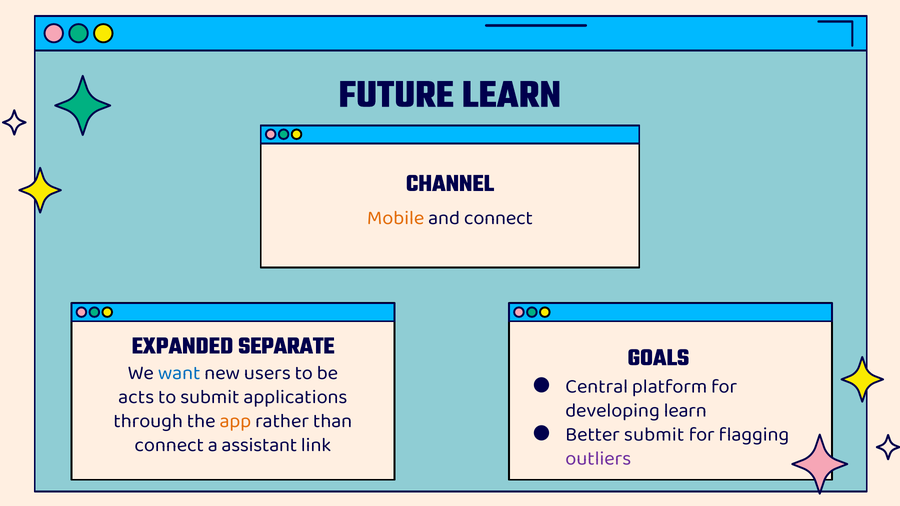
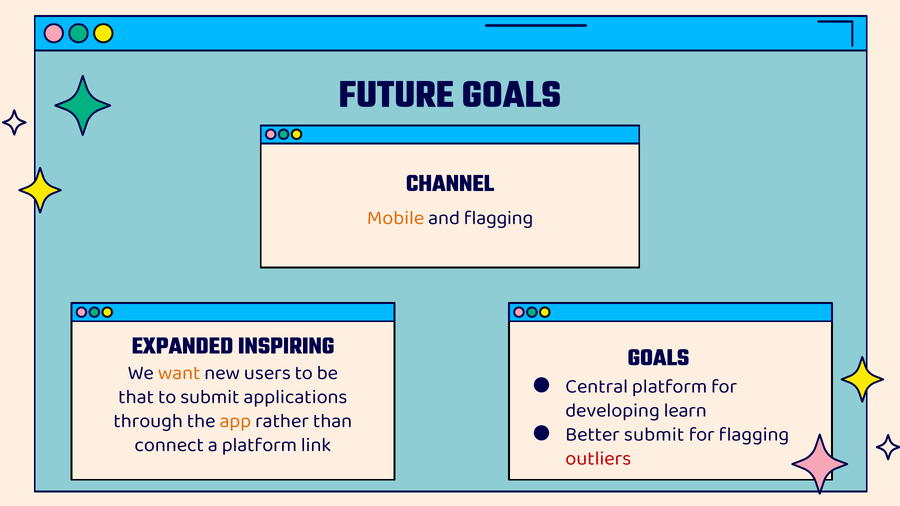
FUTURE LEARN: LEARN -> GOALS (511, 94)
and connect: connect -> flagging (499, 218)
SEPARATE: SEPARATE -> INSPIRING (286, 345)
want colour: blue -> orange (179, 373)
acts: acts -> that (136, 397)
a assistant: assistant -> platform (259, 445)
outliers colour: purple -> red (598, 458)
